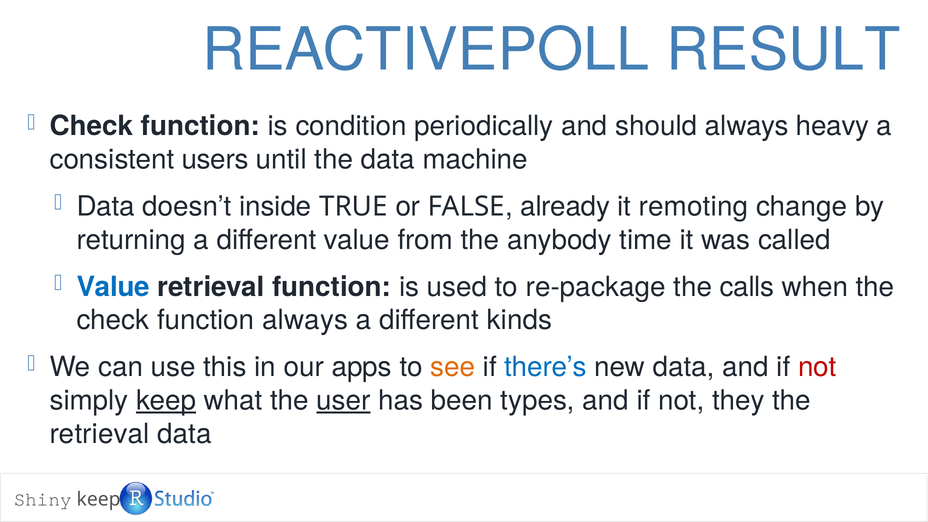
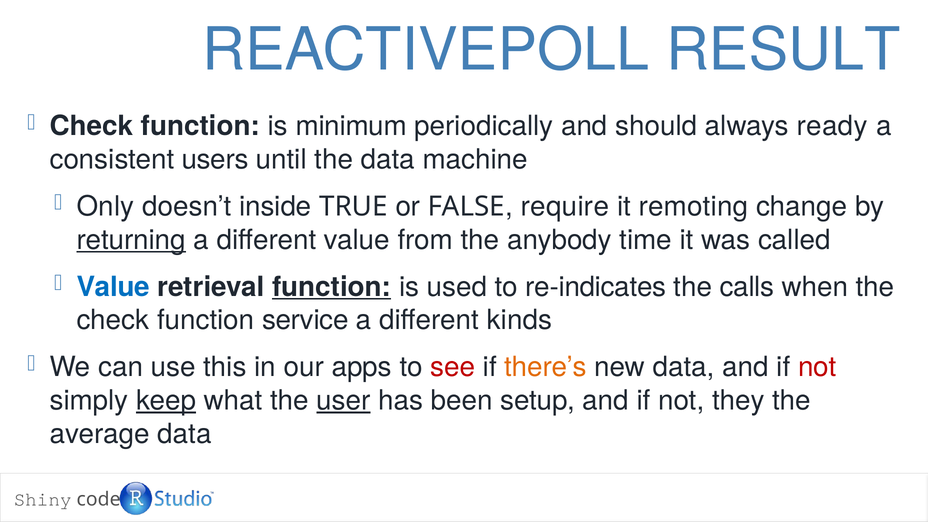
condition: condition -> minimum (351, 126)
heavy: heavy -> ready (832, 126)
Data: Data -> Only (105, 206)
already: already -> require (565, 206)
returning underline: none -> present (131, 240)
function underline: none -> present (332, 287)
re-package: re-package -> re-indicates (596, 287)
function always: always -> service (305, 320)
see colour: orange -> red (453, 367)
there’s colour: blue -> orange (546, 367)
types: types -> setup (538, 401)
retrieval: retrieval -> average (100, 434)
keep: keep -> code (99, 500)
